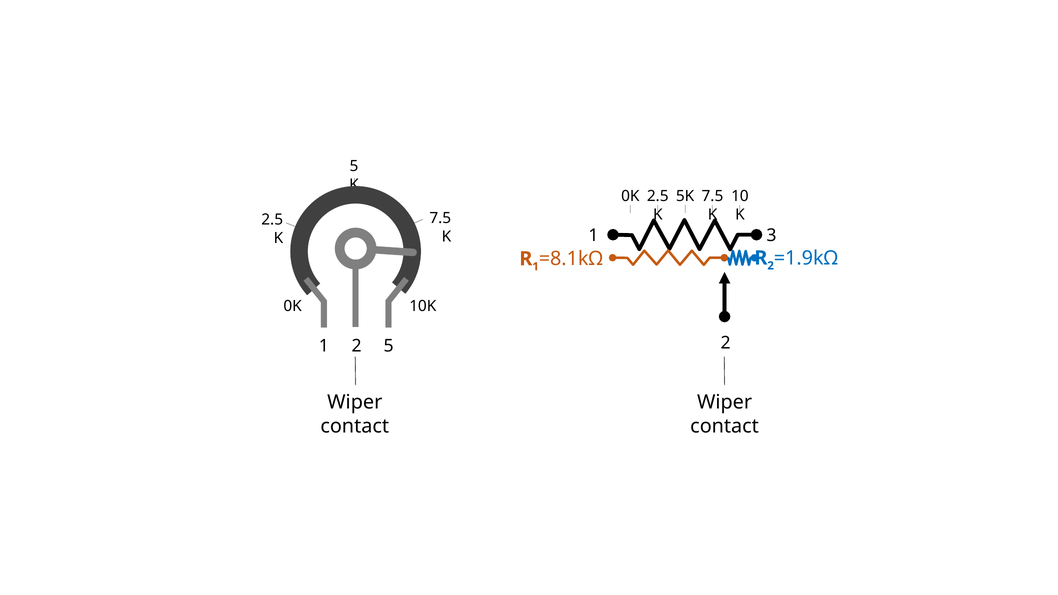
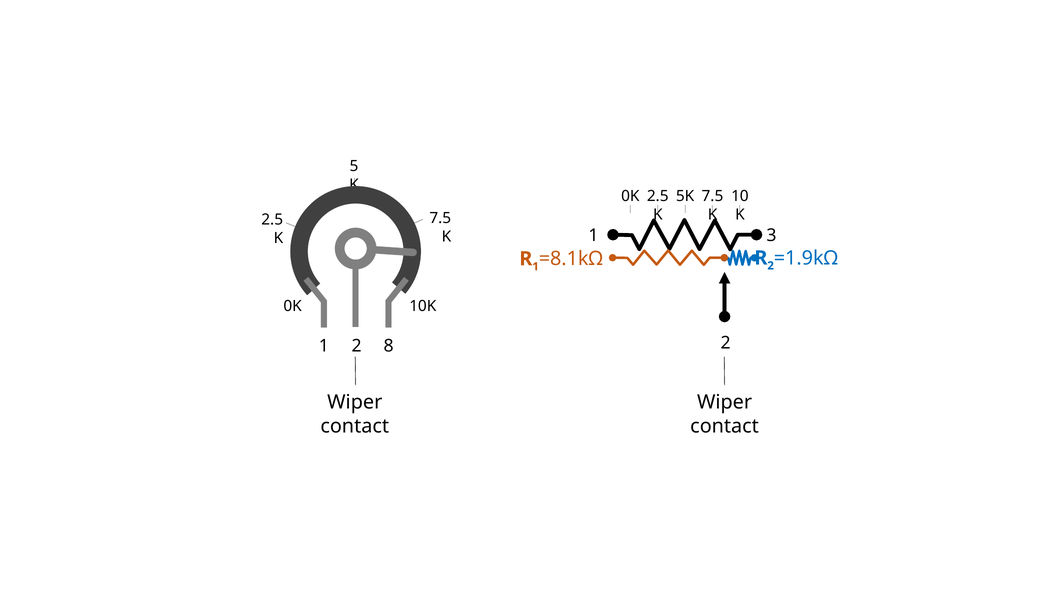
1 5: 5 -> 8 (389, 346)
